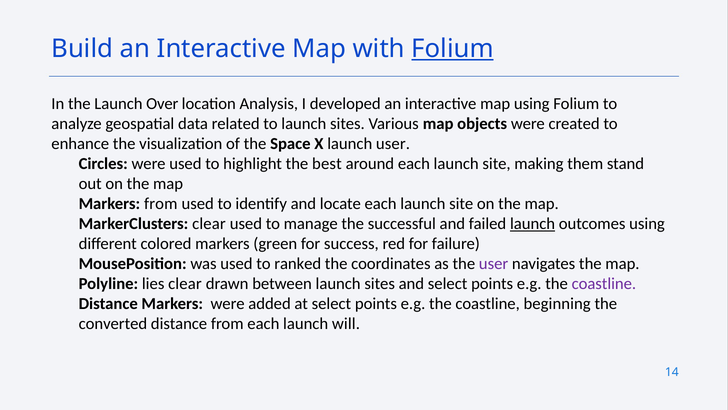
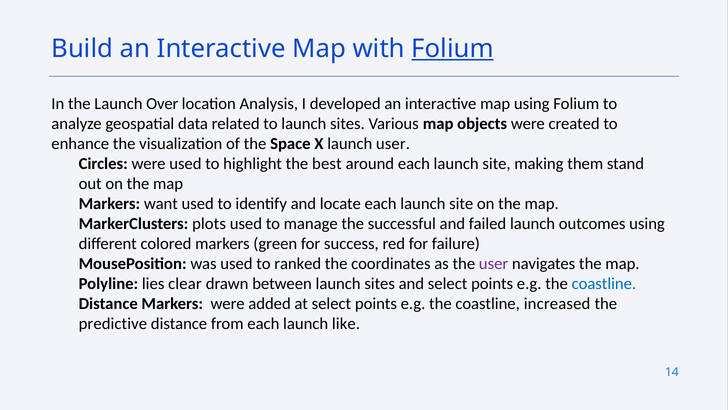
Markers from: from -> want (161, 203)
MarkerClusters clear: clear -> plots (209, 223)
launch underline: present -> none (533, 223)
coastline colour: purple -> blue (604, 283)
beginning: beginning -> increased (557, 303)
converted: converted -> predictive (113, 323)
will: will -> like (346, 323)
